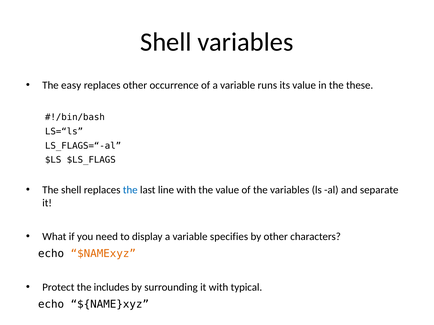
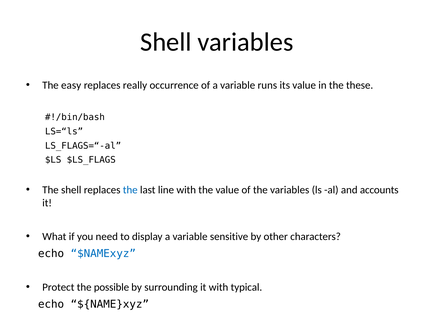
replaces other: other -> really (135, 85)
separate: separate -> accounts (379, 190)
specifies: specifies -> sensitive (229, 237)
$NAMExyz colour: orange -> blue (103, 254)
includes: includes -> possible (111, 288)
